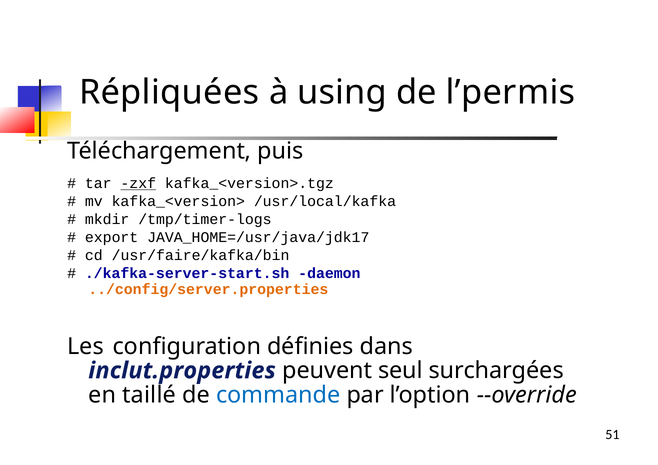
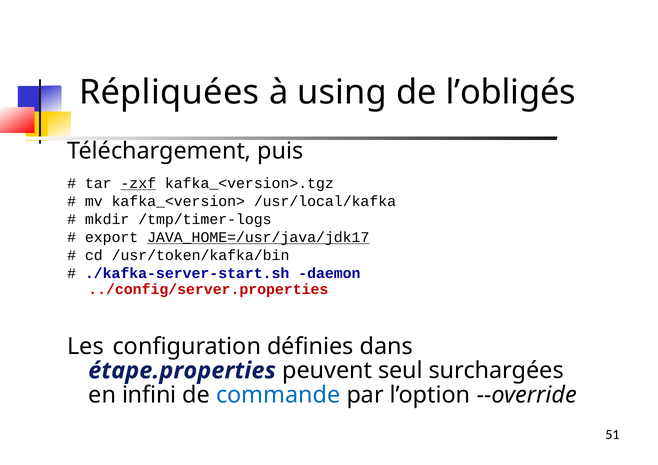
l’permis: l’permis -> l’obligés (511, 93)
JAVA_HOME=/usr/java/jdk17 underline: none -> present (258, 238)
/usr/faire/kafka/bin: /usr/faire/kafka/bin -> /usr/token/kafka/bin (201, 256)
../config/server.properties colour: orange -> red (208, 290)
inclut.properties: inclut.properties -> étape.properties (182, 371)
taillé: taillé -> infini (149, 395)
